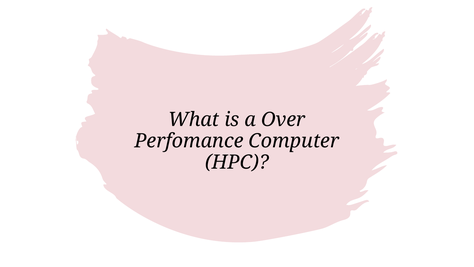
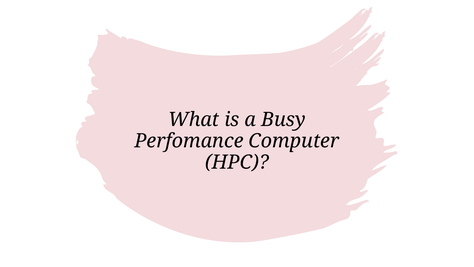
Over: Over -> Busy (283, 119)
